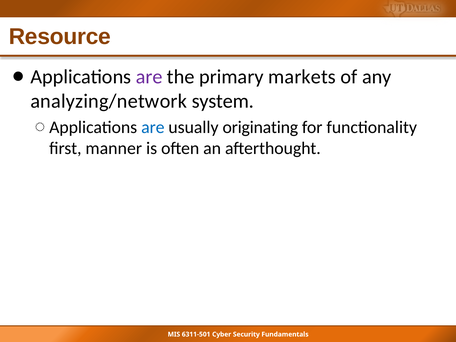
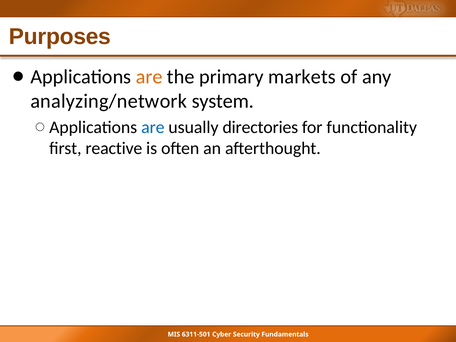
Resource: Resource -> Purposes (60, 37)
are colour: purple -> orange (149, 77)
originating: originating -> directories (260, 127)
manner: manner -> reactive (114, 148)
